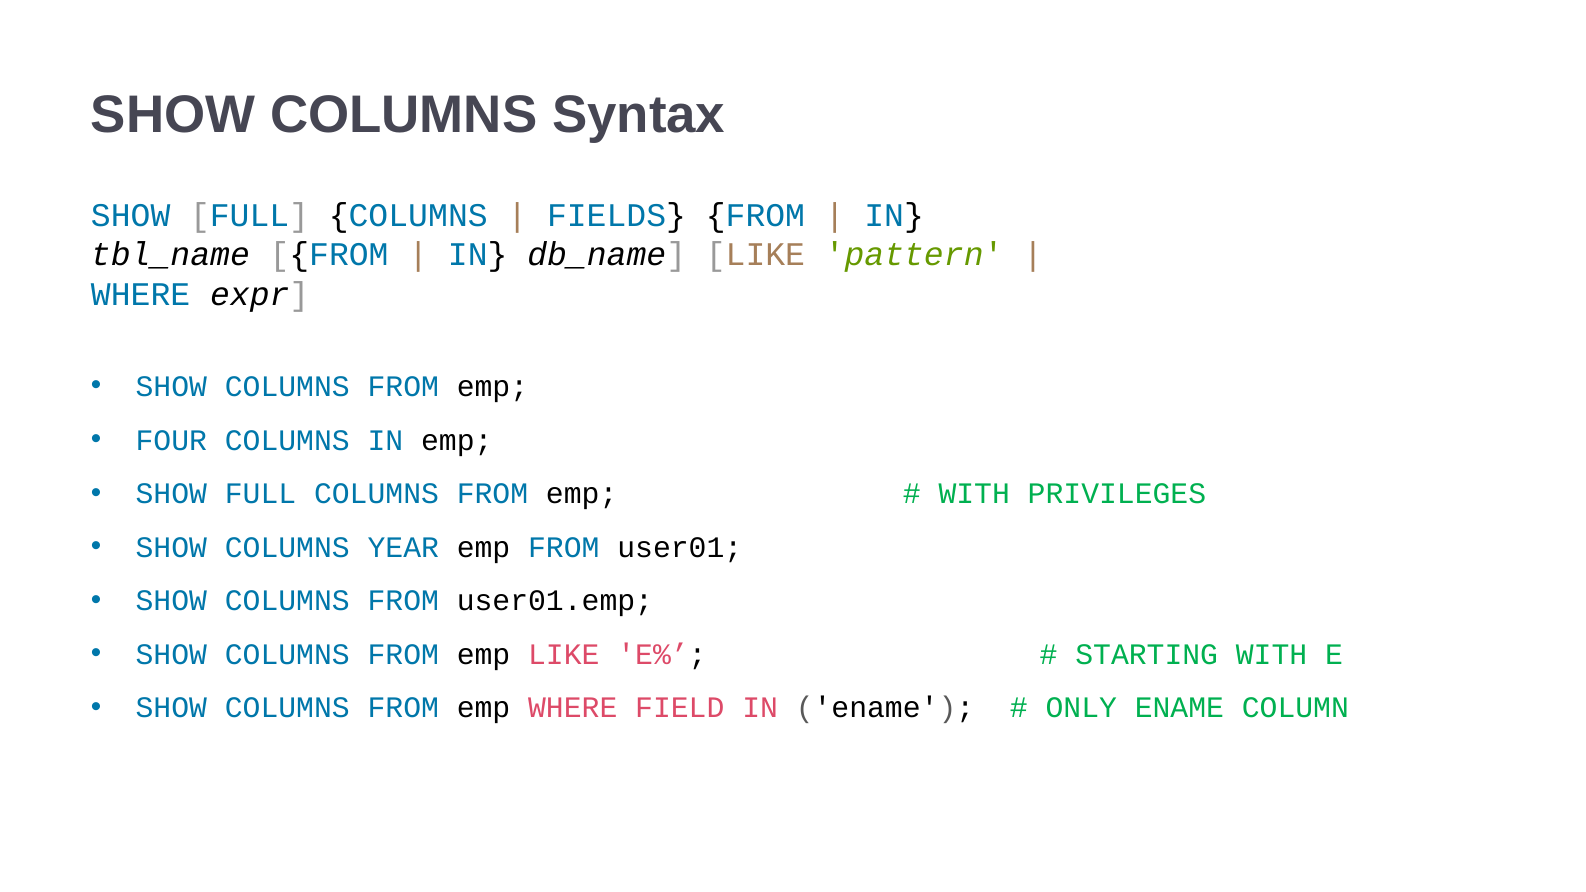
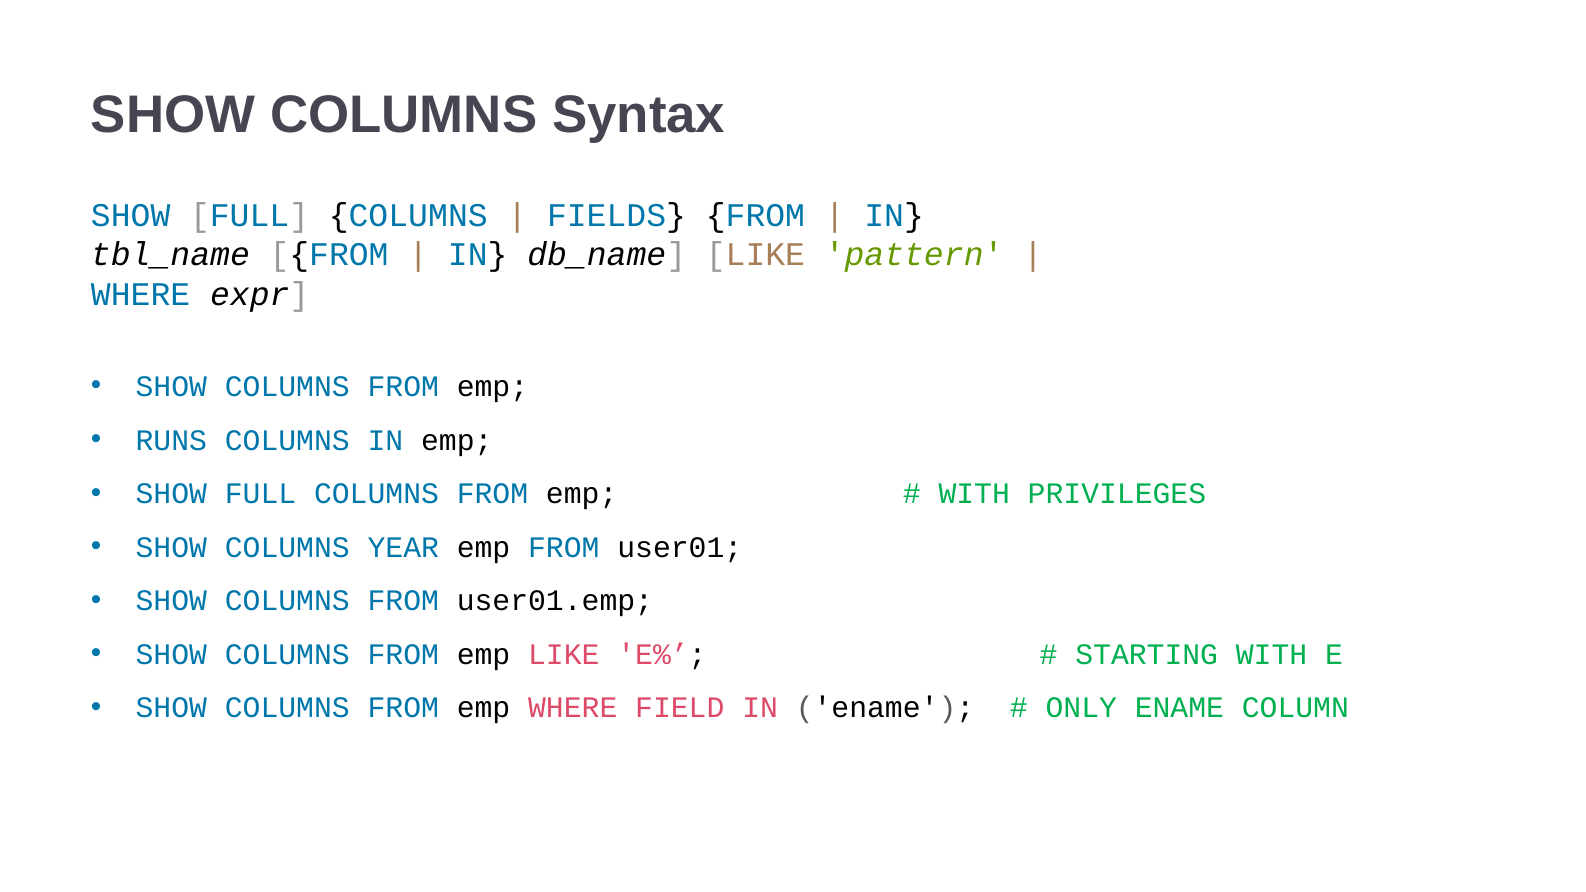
FOUR: FOUR -> RUNS (171, 440)
